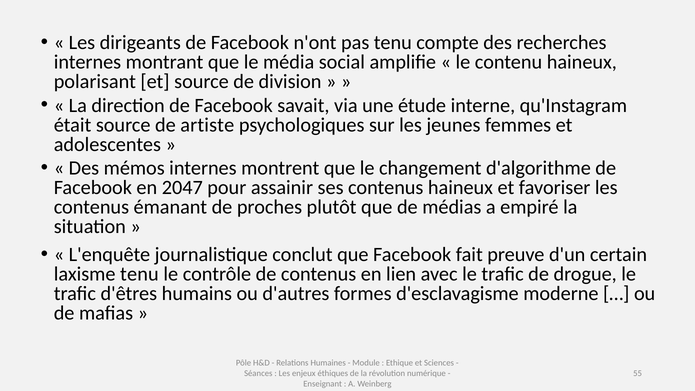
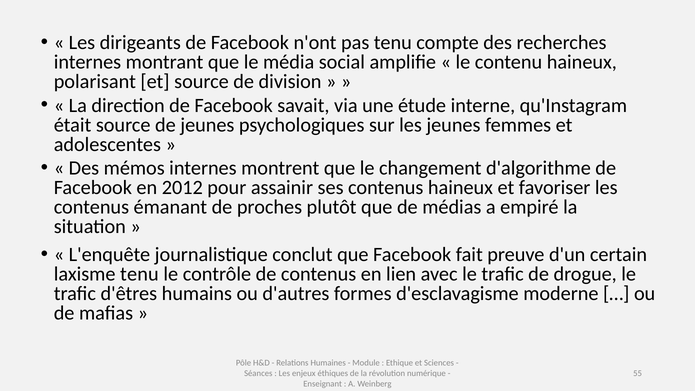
de artiste: artiste -> jeunes (207, 125)
2047: 2047 -> 2012 (182, 188)
